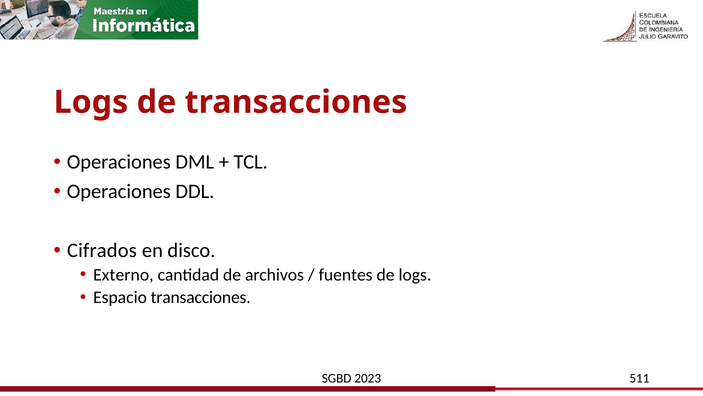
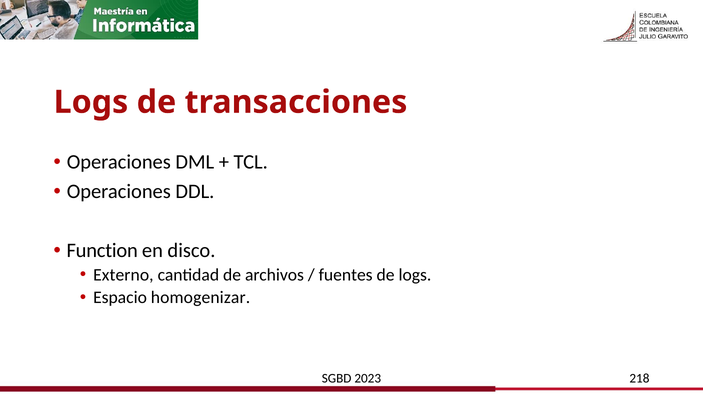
Cifrados: Cifrados -> Function (102, 250)
Espacio transacciones: transacciones -> homogenizar (201, 297)
511: 511 -> 218 (639, 378)
